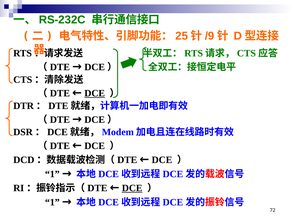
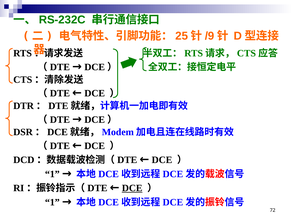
DCE underline: present -> none (95, 93)
